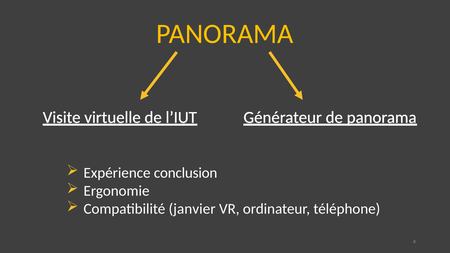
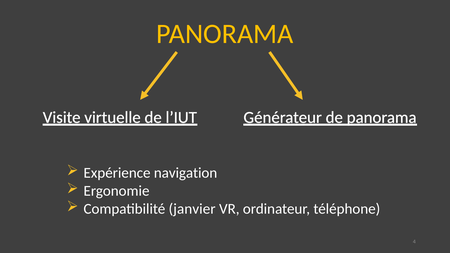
conclusion: conclusion -> navigation (186, 173)
